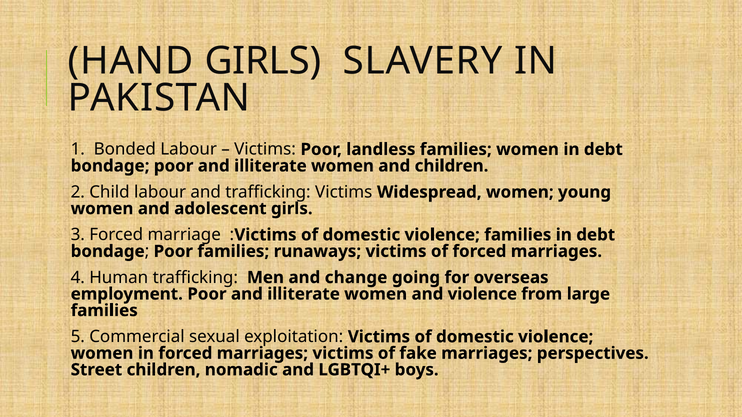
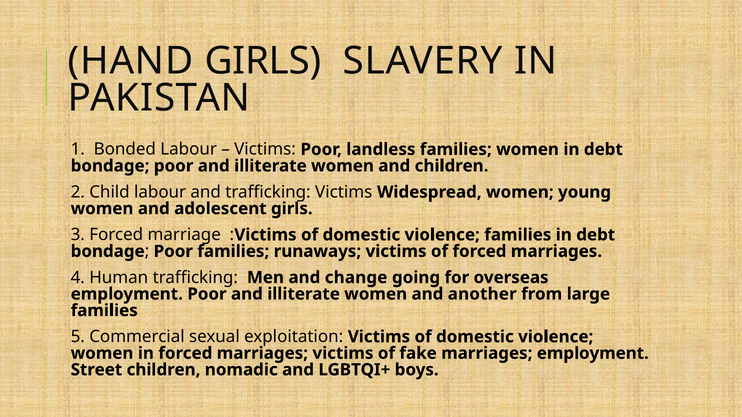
and violence: violence -> another (482, 294)
marriages perspectives: perspectives -> employment (593, 354)
